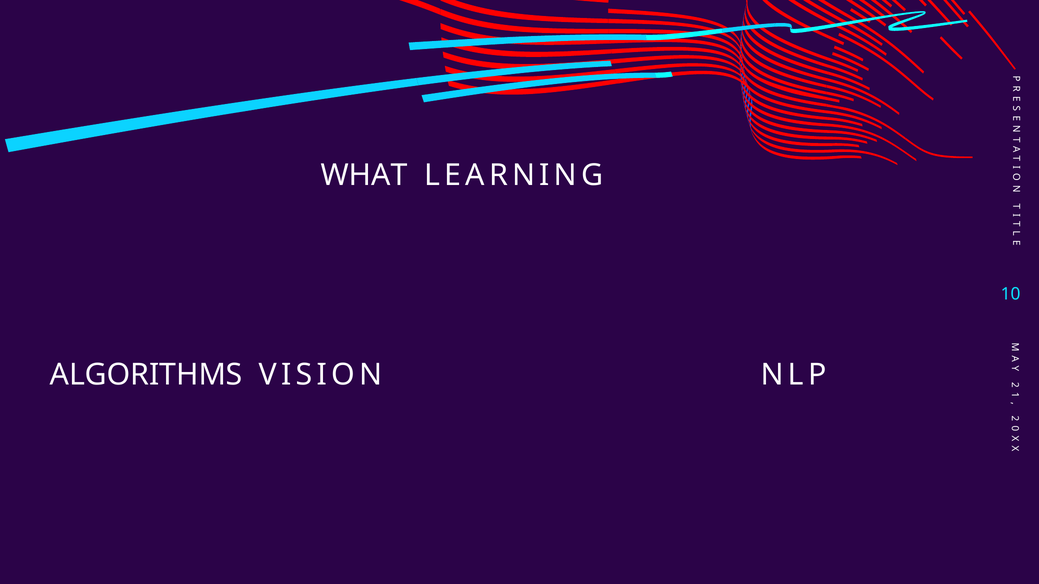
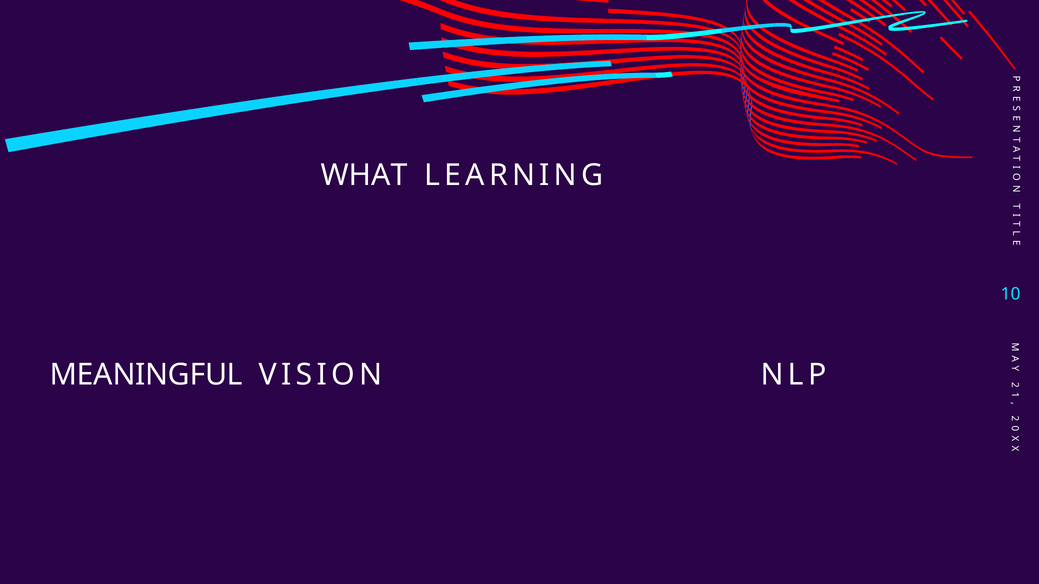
ALGORITHMS: ALGORITHMS -> MEANINGFUL (146, 375)
